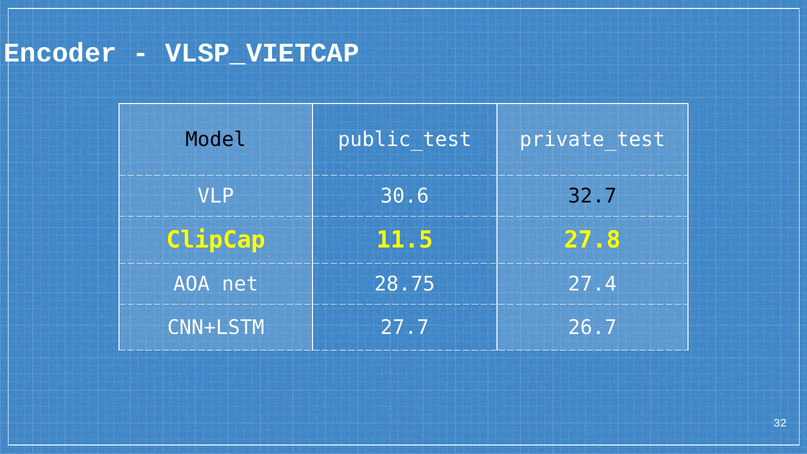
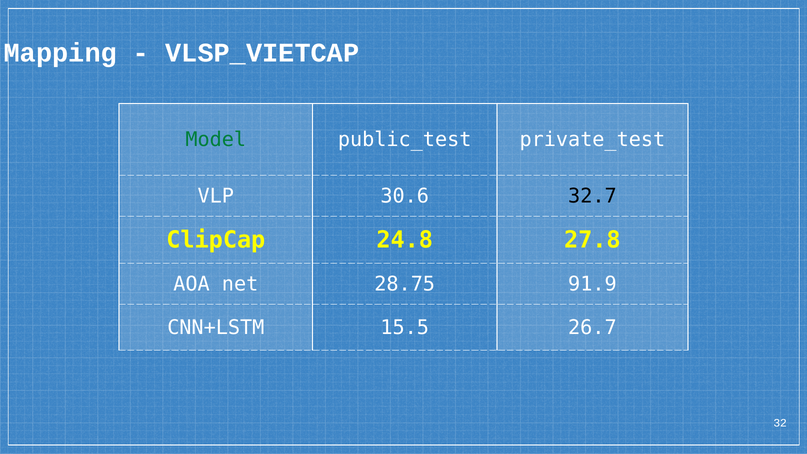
Encoder: Encoder -> Mapping (60, 53)
Model colour: black -> green (216, 140)
11.5: 11.5 -> 24.8 (405, 240)
27.4: 27.4 -> 91.9 (592, 284)
27.7: 27.7 -> 15.5 (405, 328)
